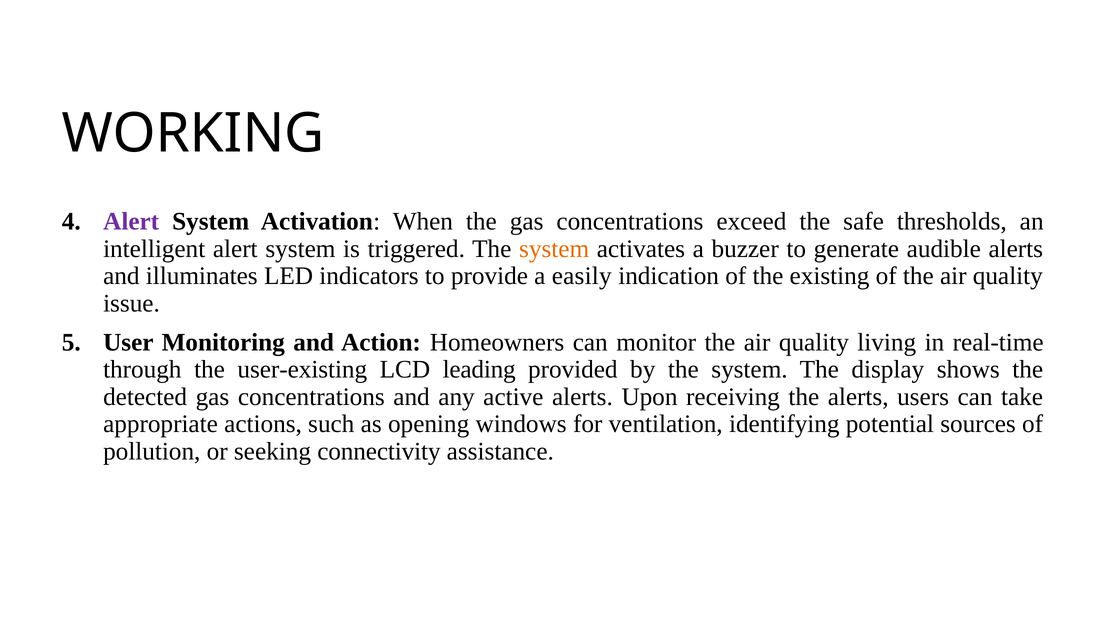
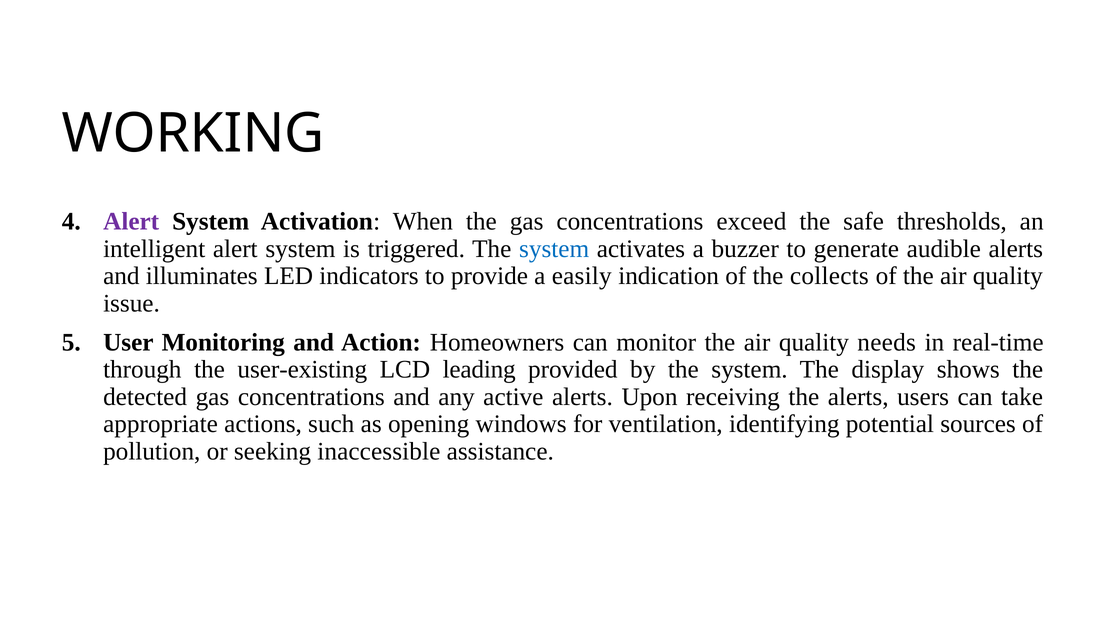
system colour: orange -> blue (554, 249)
existing: existing -> collects (829, 276)
living: living -> needs (887, 342)
connectivity: connectivity -> inaccessible (379, 452)
